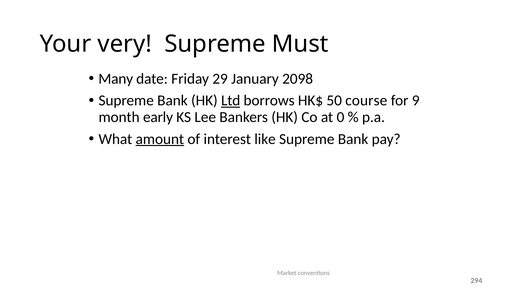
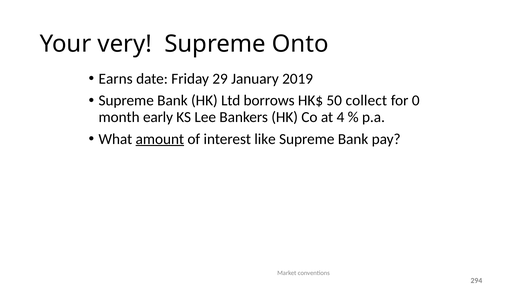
Must: Must -> Onto (300, 44)
Many: Many -> Earns (116, 79)
2098: 2098 -> 2019 (298, 79)
Ltd underline: present -> none (231, 100)
course: course -> collect (366, 100)
9: 9 -> 0 (416, 100)
0: 0 -> 4 (340, 117)
